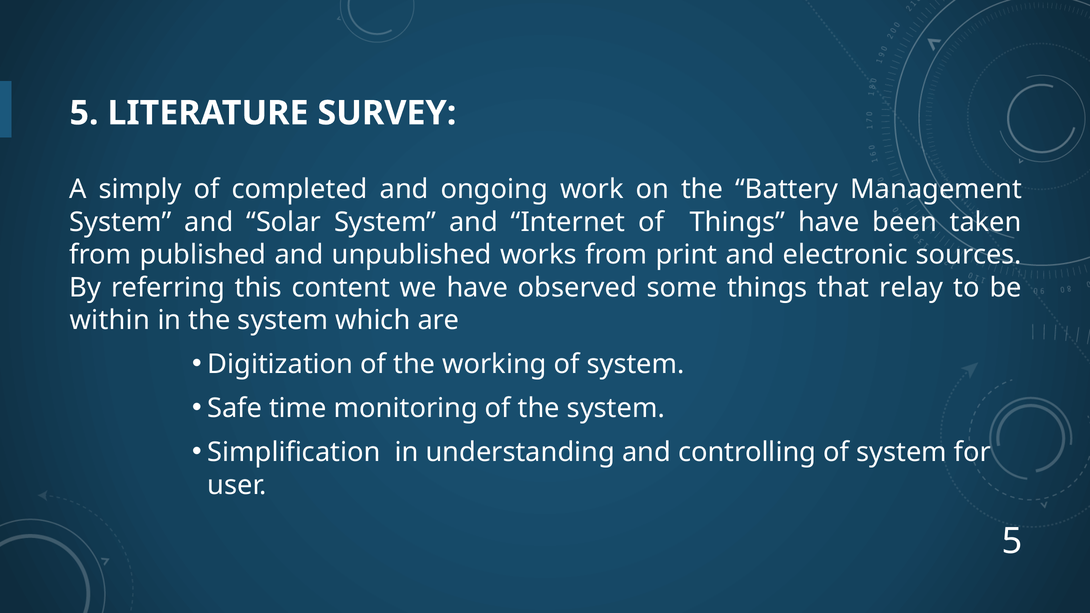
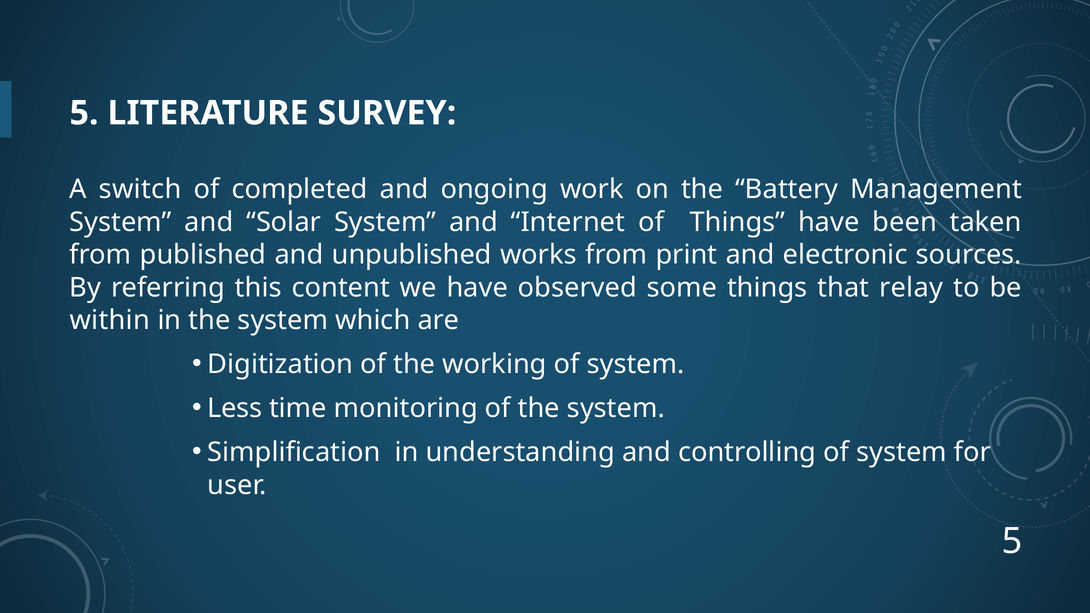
simply: simply -> switch (140, 189)
Safe: Safe -> Less (235, 408)
